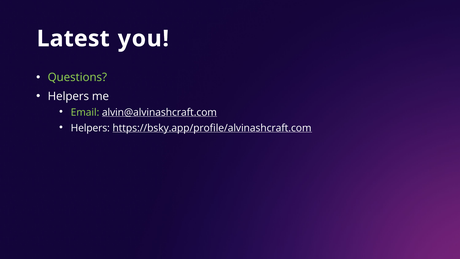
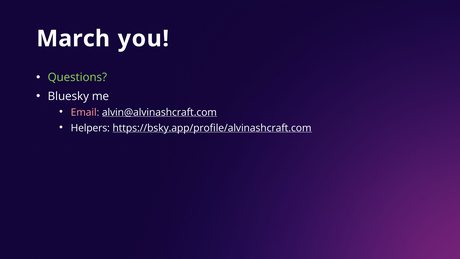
Latest: Latest -> March (73, 39)
Helpers: Helpers -> Bluesky (68, 96)
Email colour: light green -> pink (85, 112)
